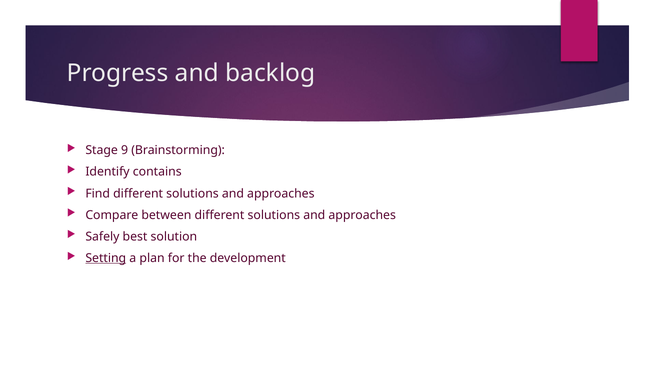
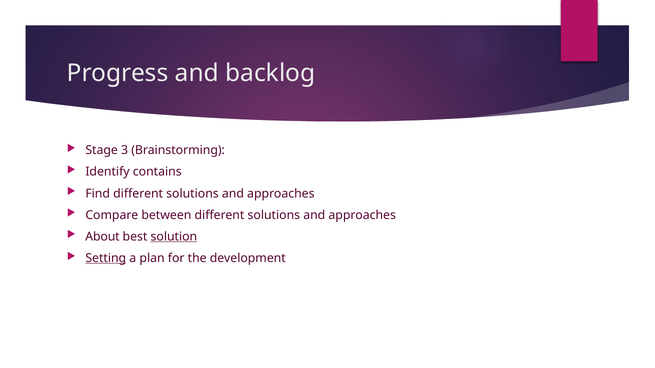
9: 9 -> 3 (125, 151)
Safely: Safely -> About (102, 237)
solution underline: none -> present (174, 237)
